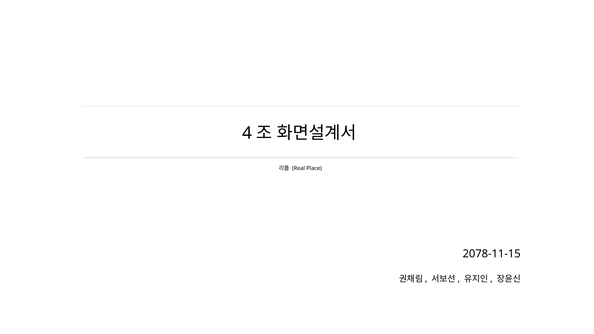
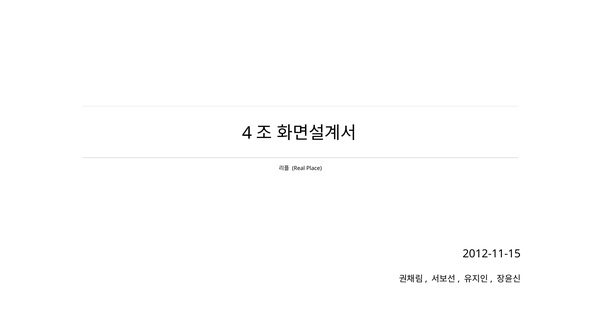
2078-11-15: 2078-11-15 -> 2012-11-15 (492, 254)
